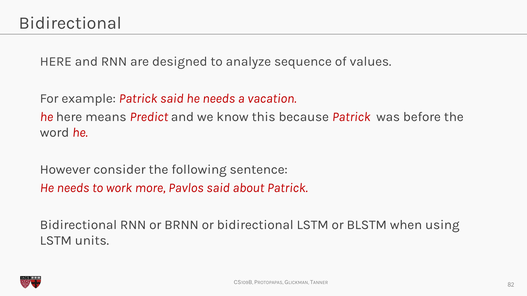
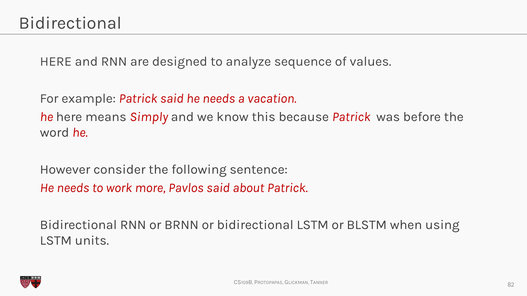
Predict: Predict -> Simply (149, 117)
